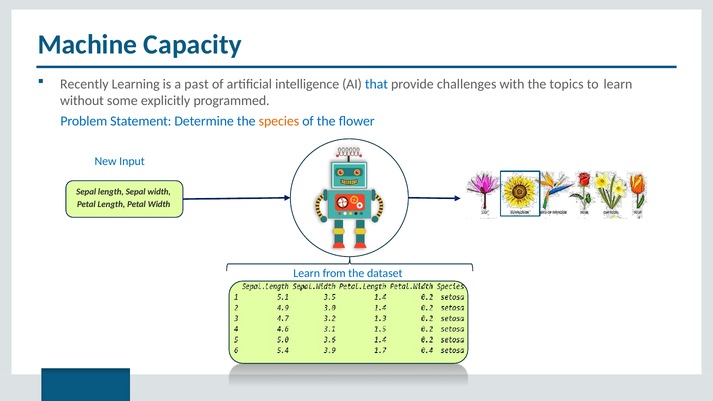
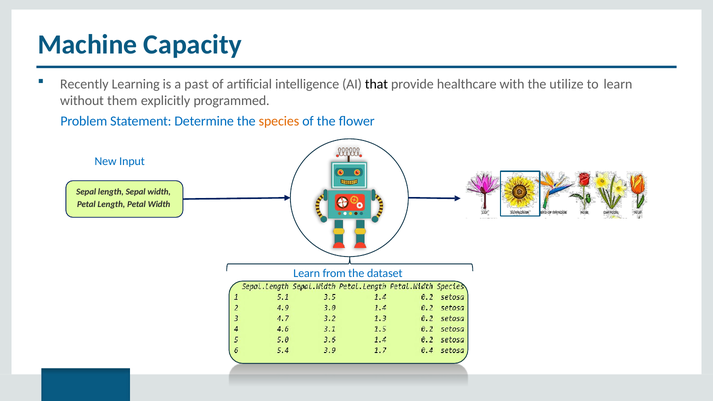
that colour: blue -> black (376, 84)
challenges: challenges -> healthcare (467, 84)
topics: topics -> utilize (567, 84)
some: some -> them (122, 101)
